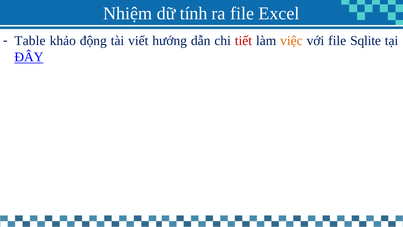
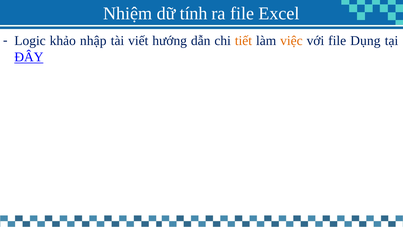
Table: Table -> Logic (30, 41)
động: động -> nhập (93, 41)
tiết colour: red -> orange (243, 41)
Sqlite: Sqlite -> Dụng (365, 41)
